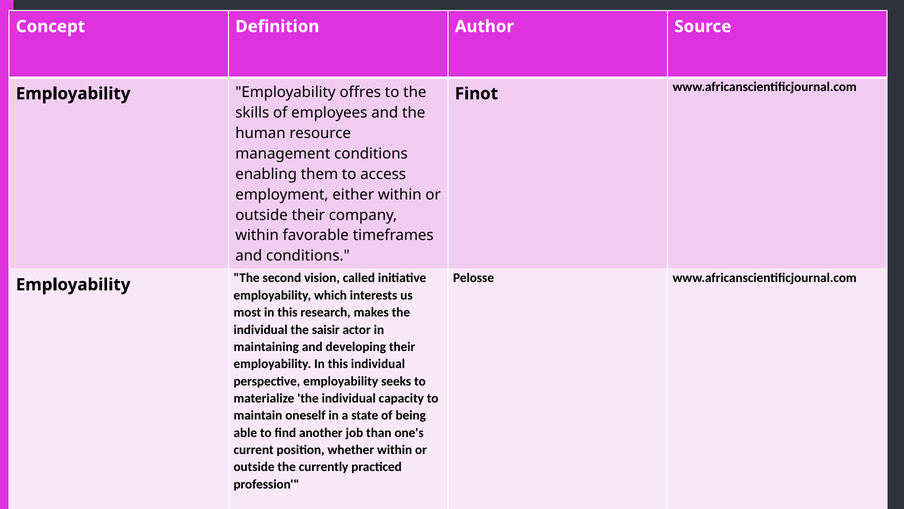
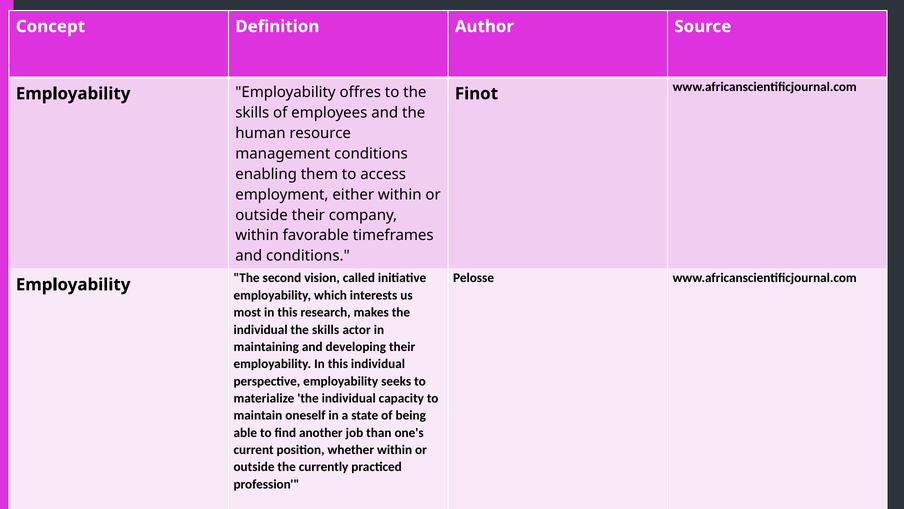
individual the saisir: saisir -> skills (326, 329)
